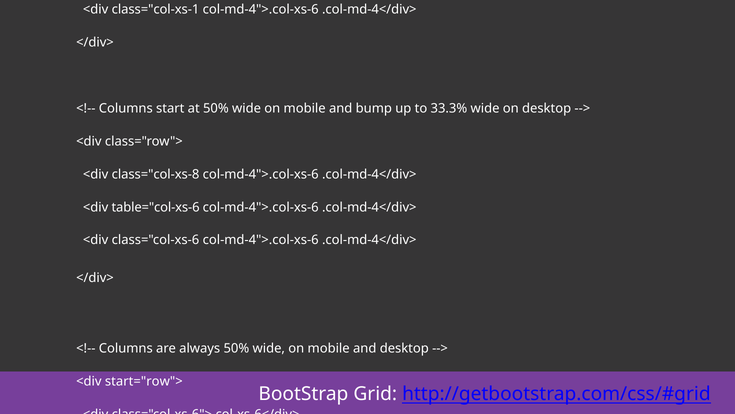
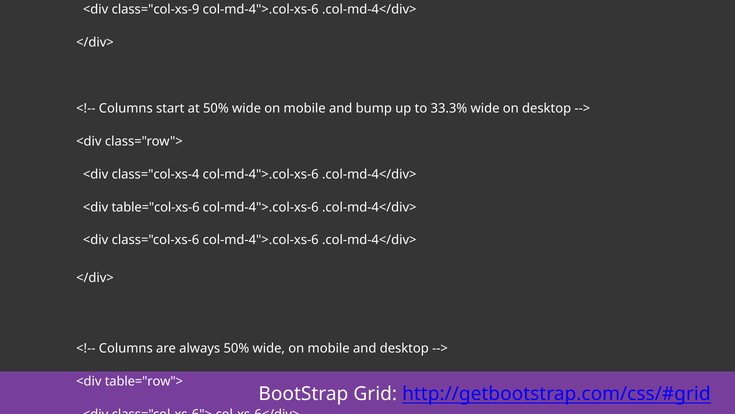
class="col-xs-1: class="col-xs-1 -> class="col-xs-9 (156, 9)
class="col-xs-8: class="col-xs-8 -> class="col-xs-4 (156, 174)
start="row">: start="row"> -> table="row"> (144, 381)
